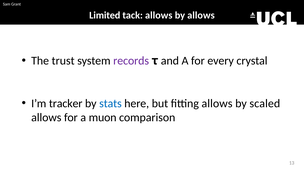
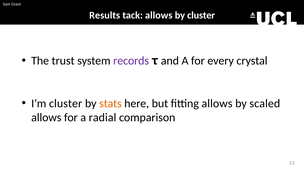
Limited: Limited -> Results (105, 15)
by allows: allows -> cluster (201, 15)
I’m tracker: tracker -> cluster (66, 103)
stats colour: blue -> orange (110, 103)
muon: muon -> radial (103, 118)
